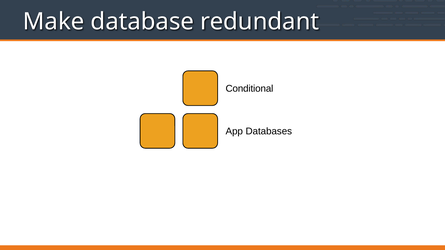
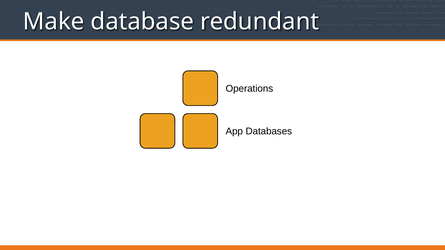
Conditional: Conditional -> Operations (249, 89)
